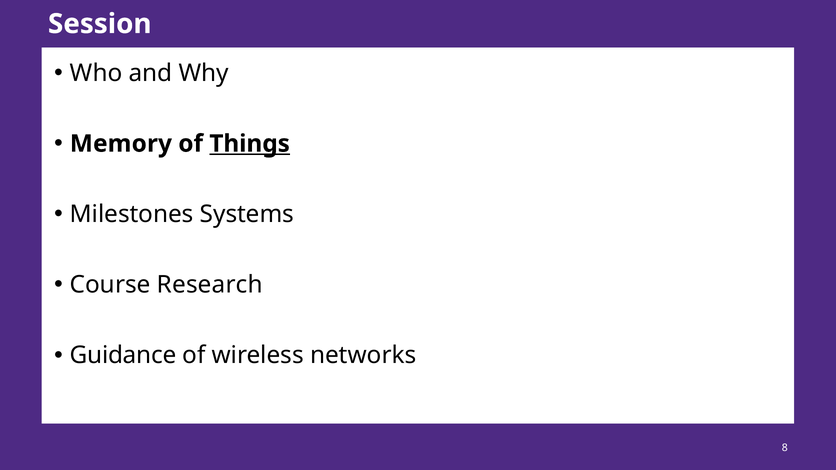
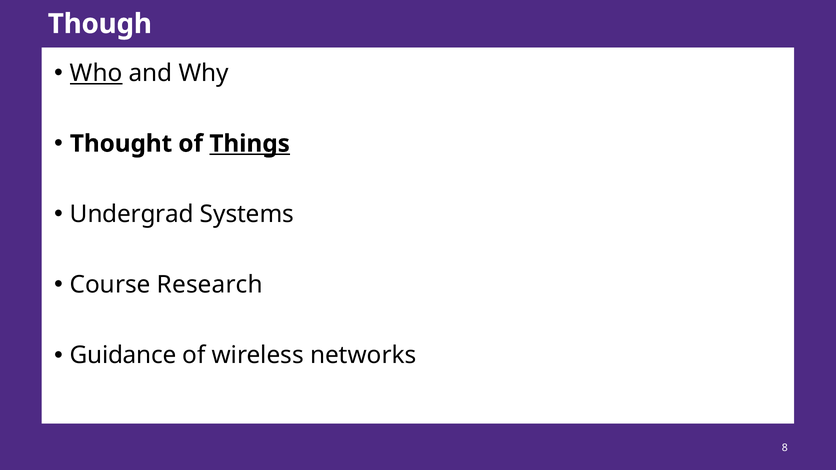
Session: Session -> Though (100, 24)
Who underline: none -> present (96, 73)
Memory: Memory -> Thought (121, 144)
Milestones: Milestones -> Undergrad (132, 214)
